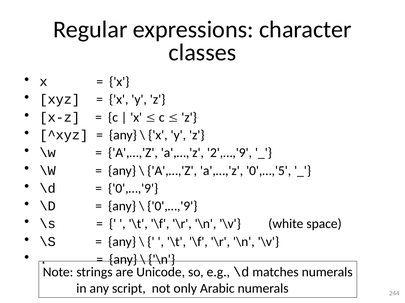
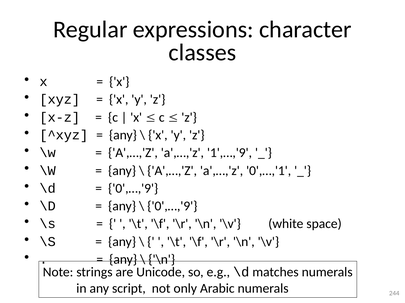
2',…,'9: 2',…,'9 -> 1',…,'9 (230, 153)
0',…,'5: 0',…,'5 -> 0',…,'1 (269, 171)
